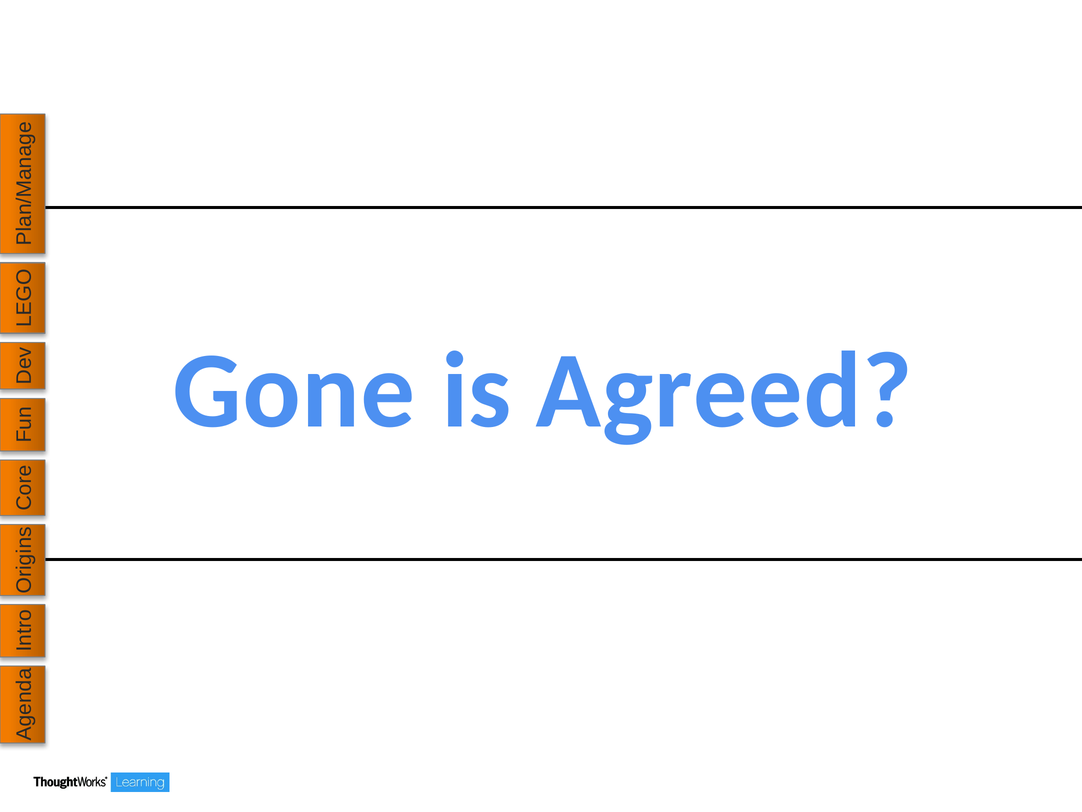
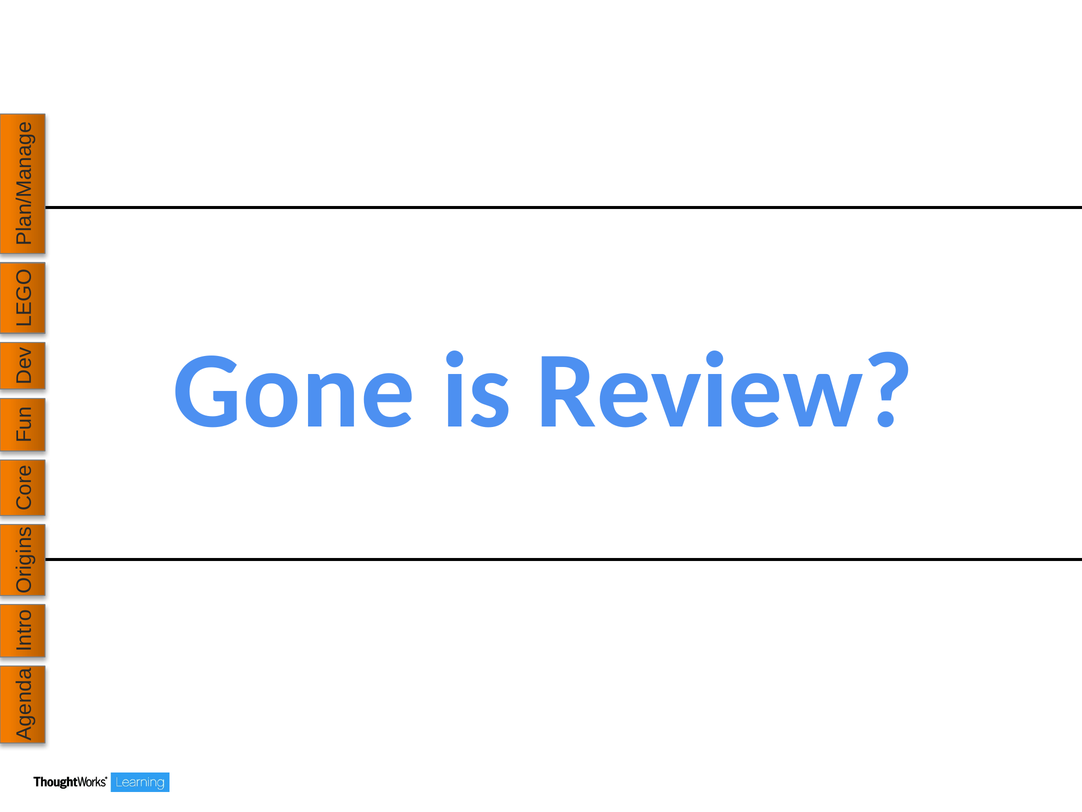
Agreed: Agreed -> Review (725, 391)
